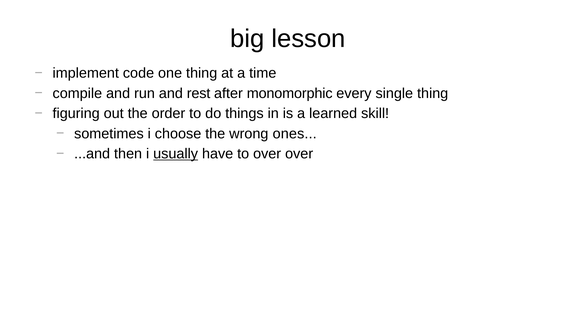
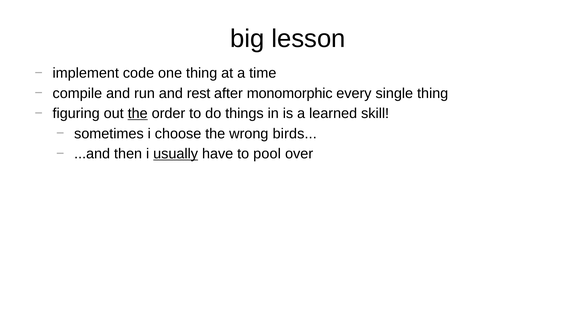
the underline: none -> present (138, 114)
ones: ones -> birds (295, 134)
to over: over -> pool (267, 154)
